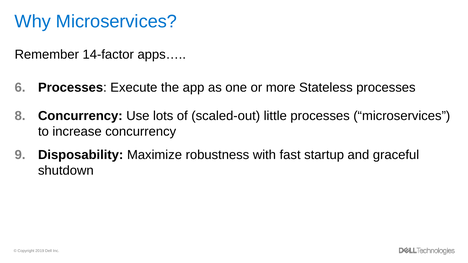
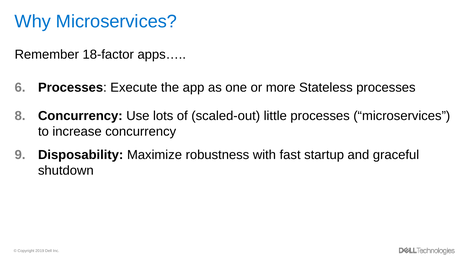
14-factor: 14-factor -> 18-factor (108, 54)
